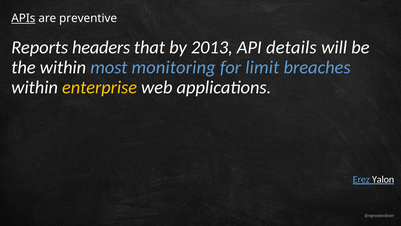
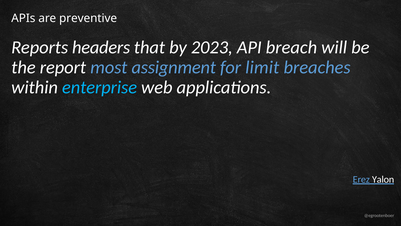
APIs underline: present -> none (23, 18)
2013: 2013 -> 2023 (212, 47)
details: details -> breach (291, 47)
the within: within -> report (63, 67)
monitoring: monitoring -> assignment (174, 67)
enterprise colour: yellow -> light blue (100, 87)
